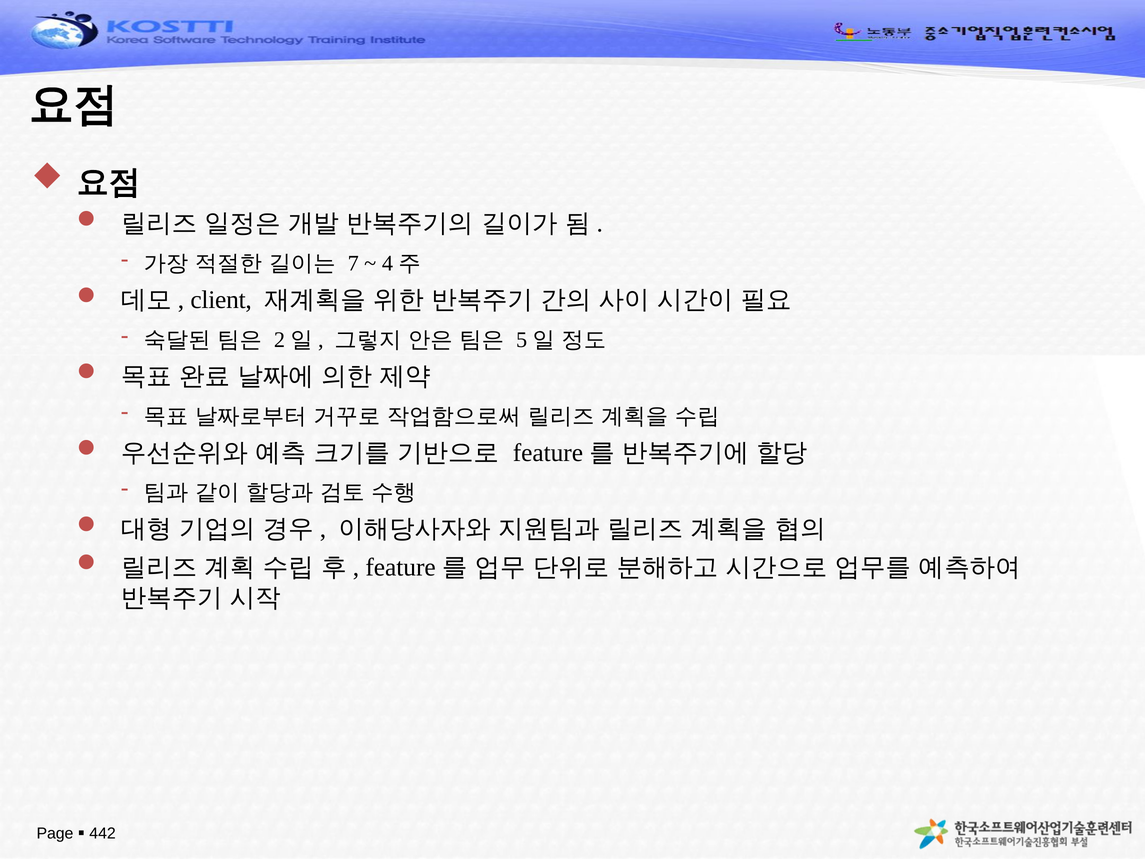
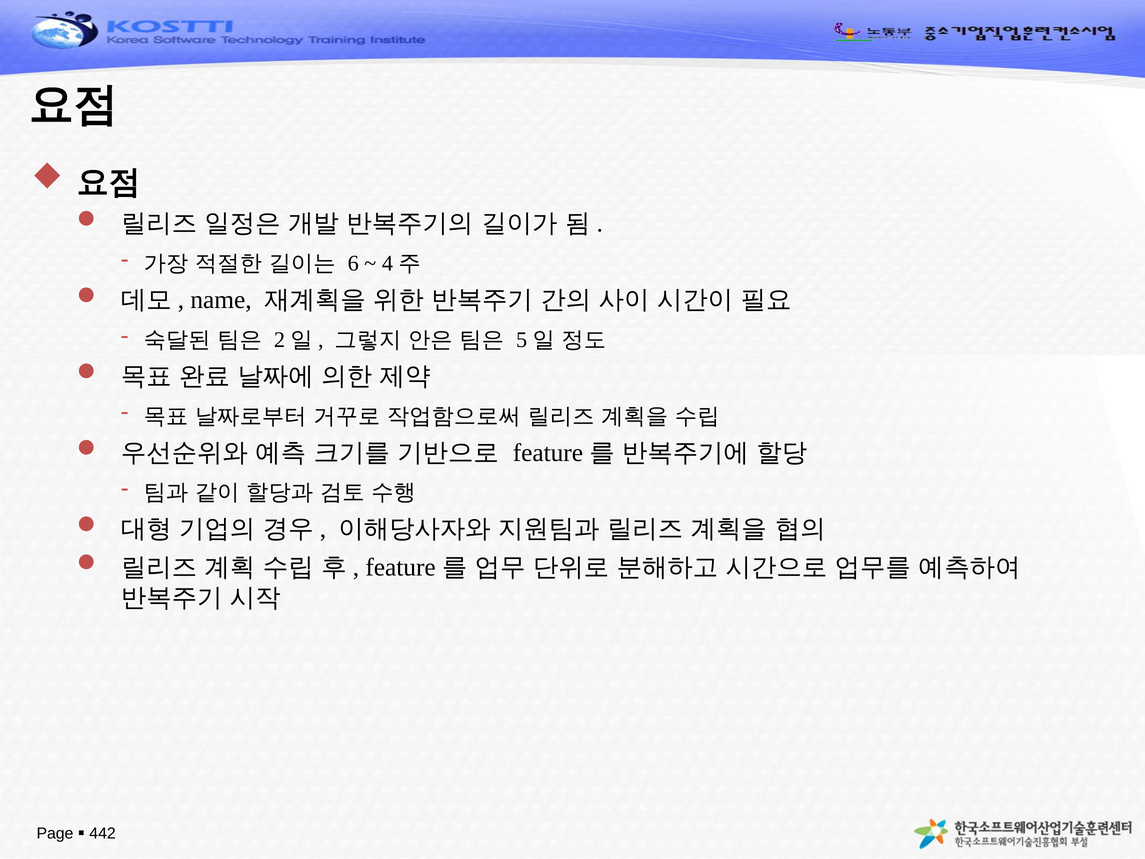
7: 7 -> 6 (353, 263)
client: client -> name (221, 300)
